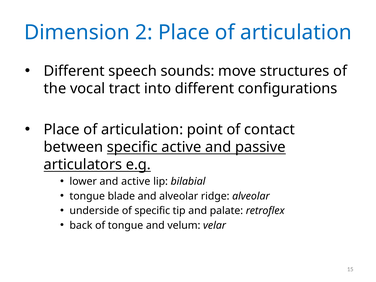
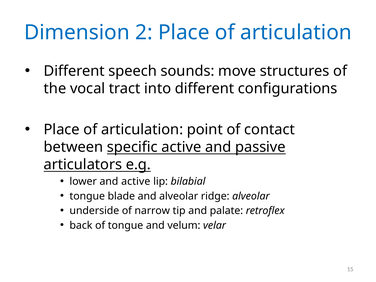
of specific: specific -> narrow (152, 211)
